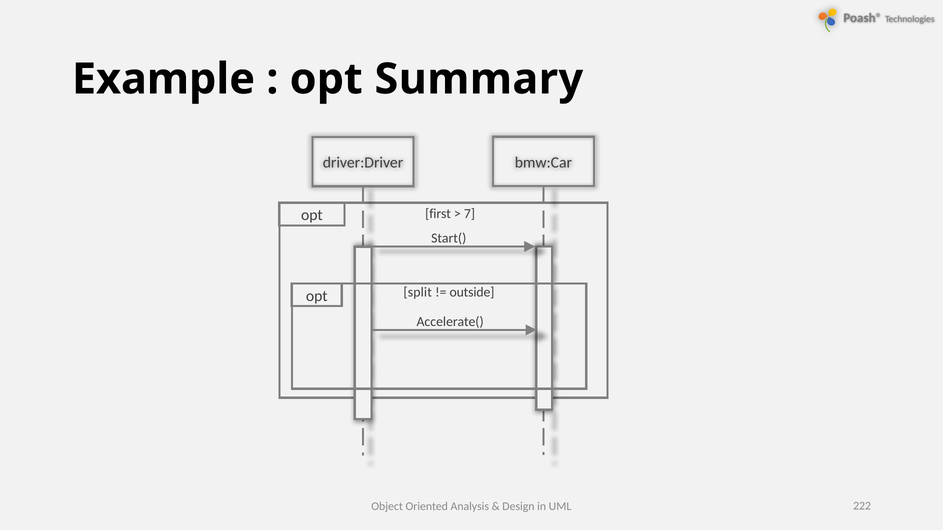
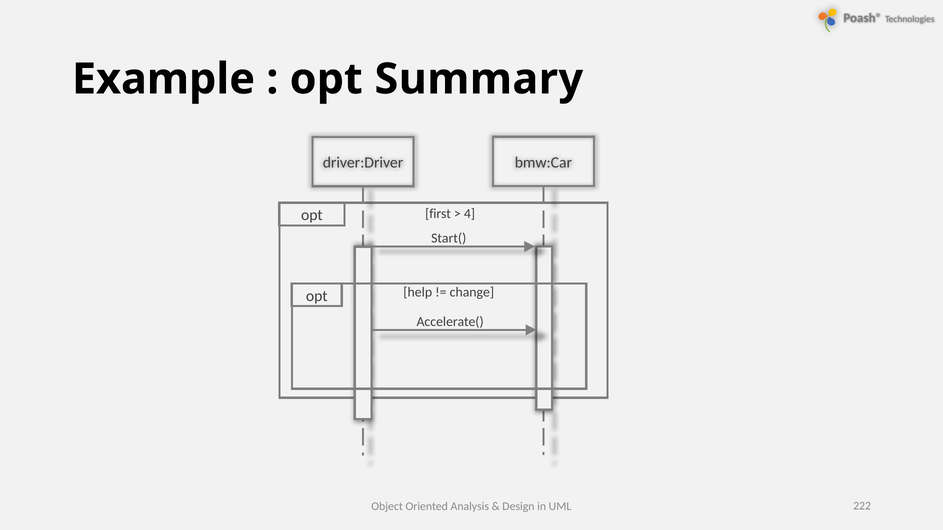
7: 7 -> 4 (469, 214)
split: split -> help (418, 293)
outside: outside -> change (472, 293)
